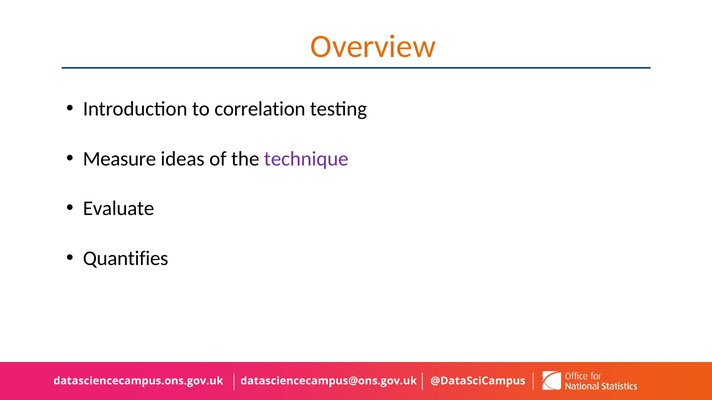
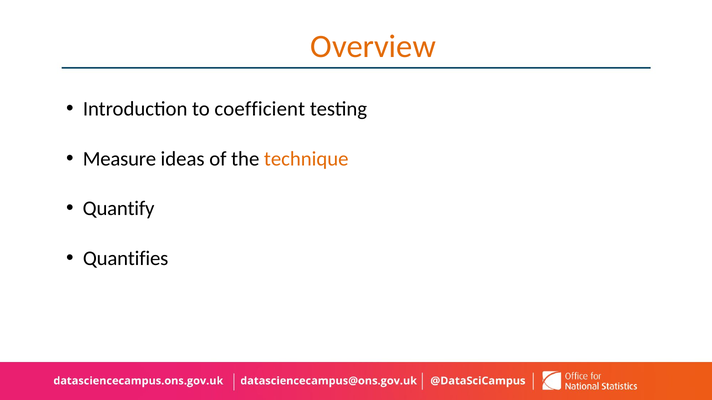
correlation: correlation -> coefficient (260, 109)
technique colour: purple -> orange (306, 159)
Evaluate: Evaluate -> Quantify (119, 209)
